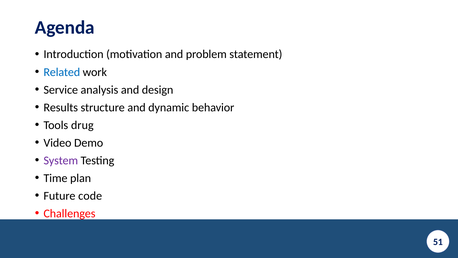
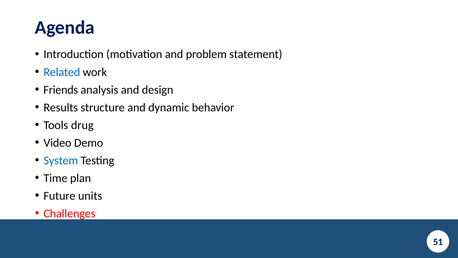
Service: Service -> Friends (61, 90)
System colour: purple -> blue (61, 160)
code: code -> units (90, 195)
